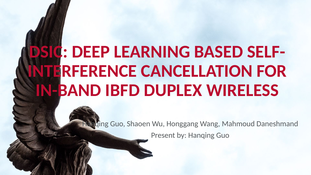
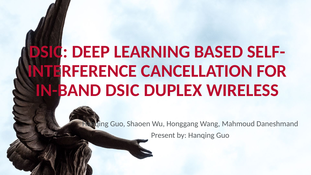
IN-BAND IBFD: IBFD -> DSIC (122, 90)
